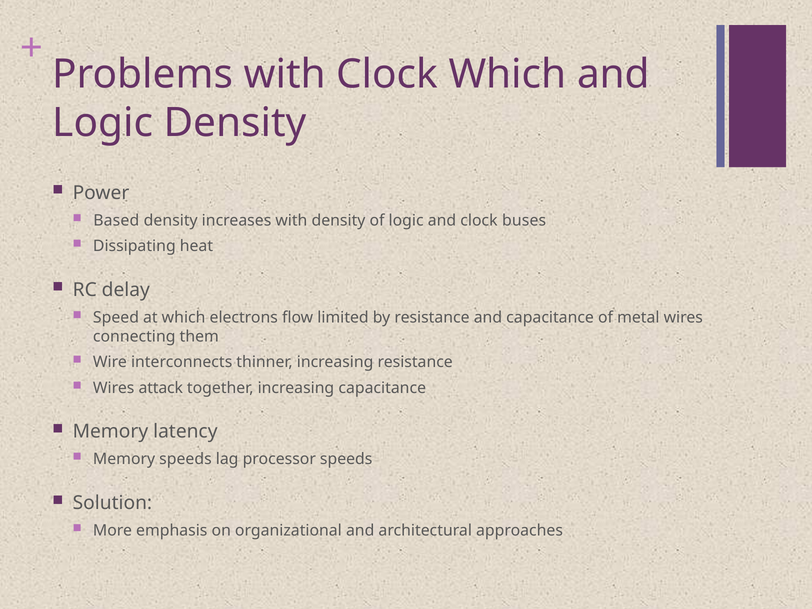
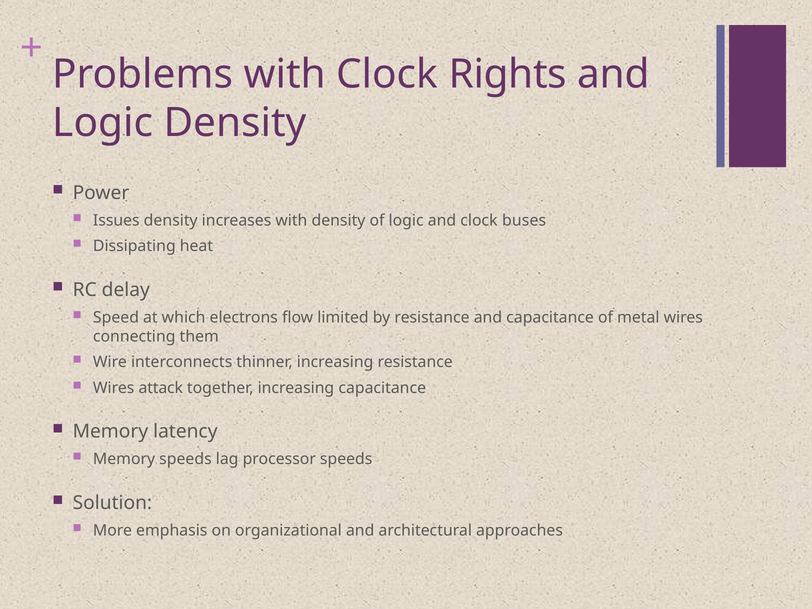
Clock Which: Which -> Rights (508, 74)
Based: Based -> Issues (116, 220)
